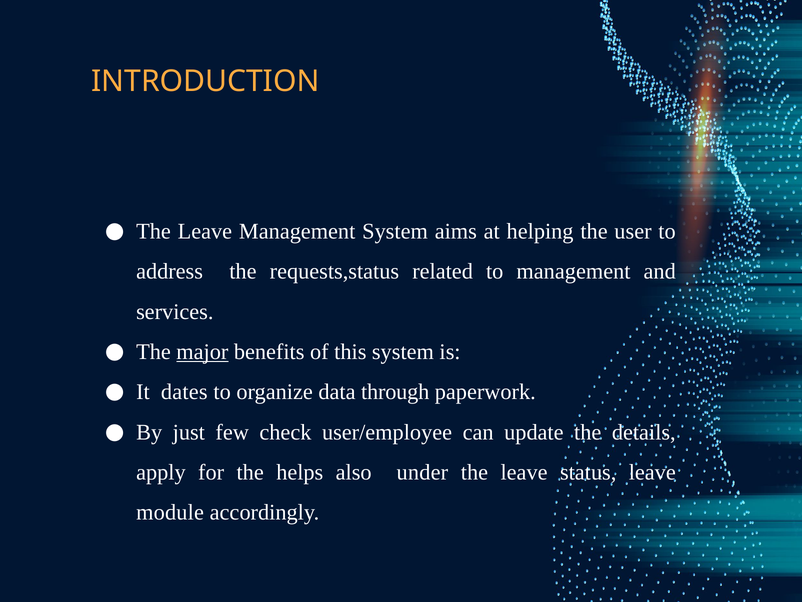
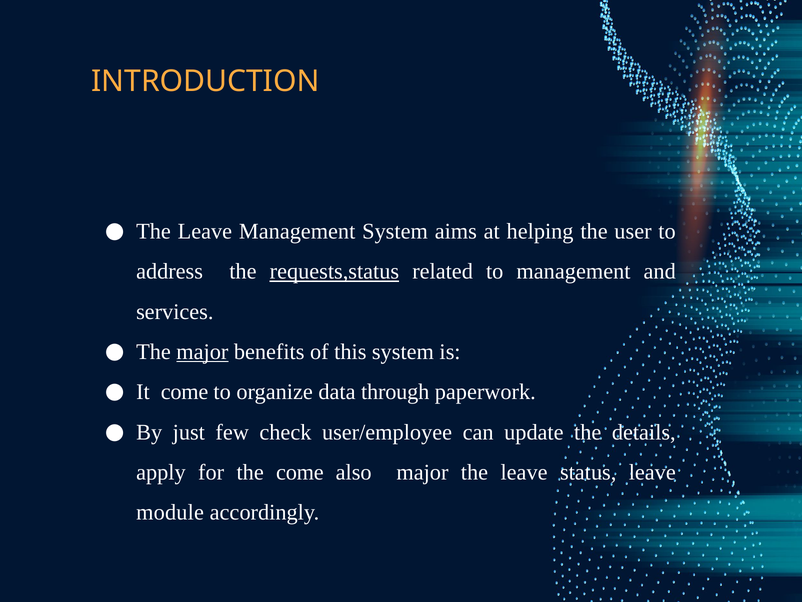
requests,status underline: none -> present (334, 271)
It dates: dates -> come (185, 392)
the helps: helps -> come (300, 472)
also under: under -> major (422, 472)
